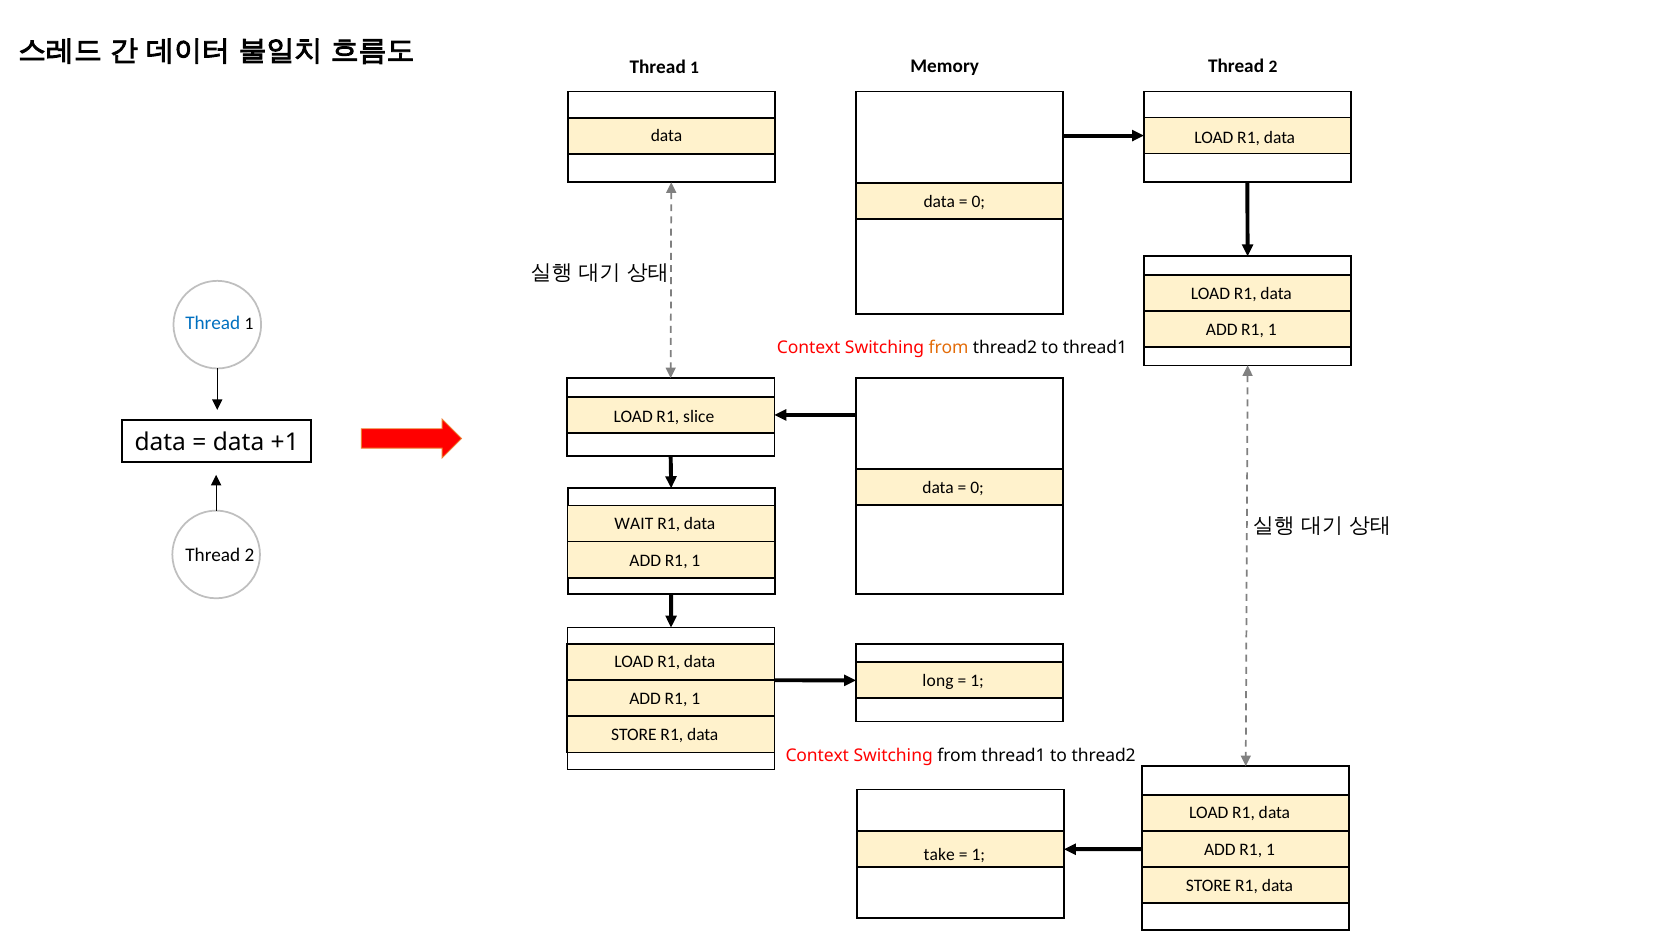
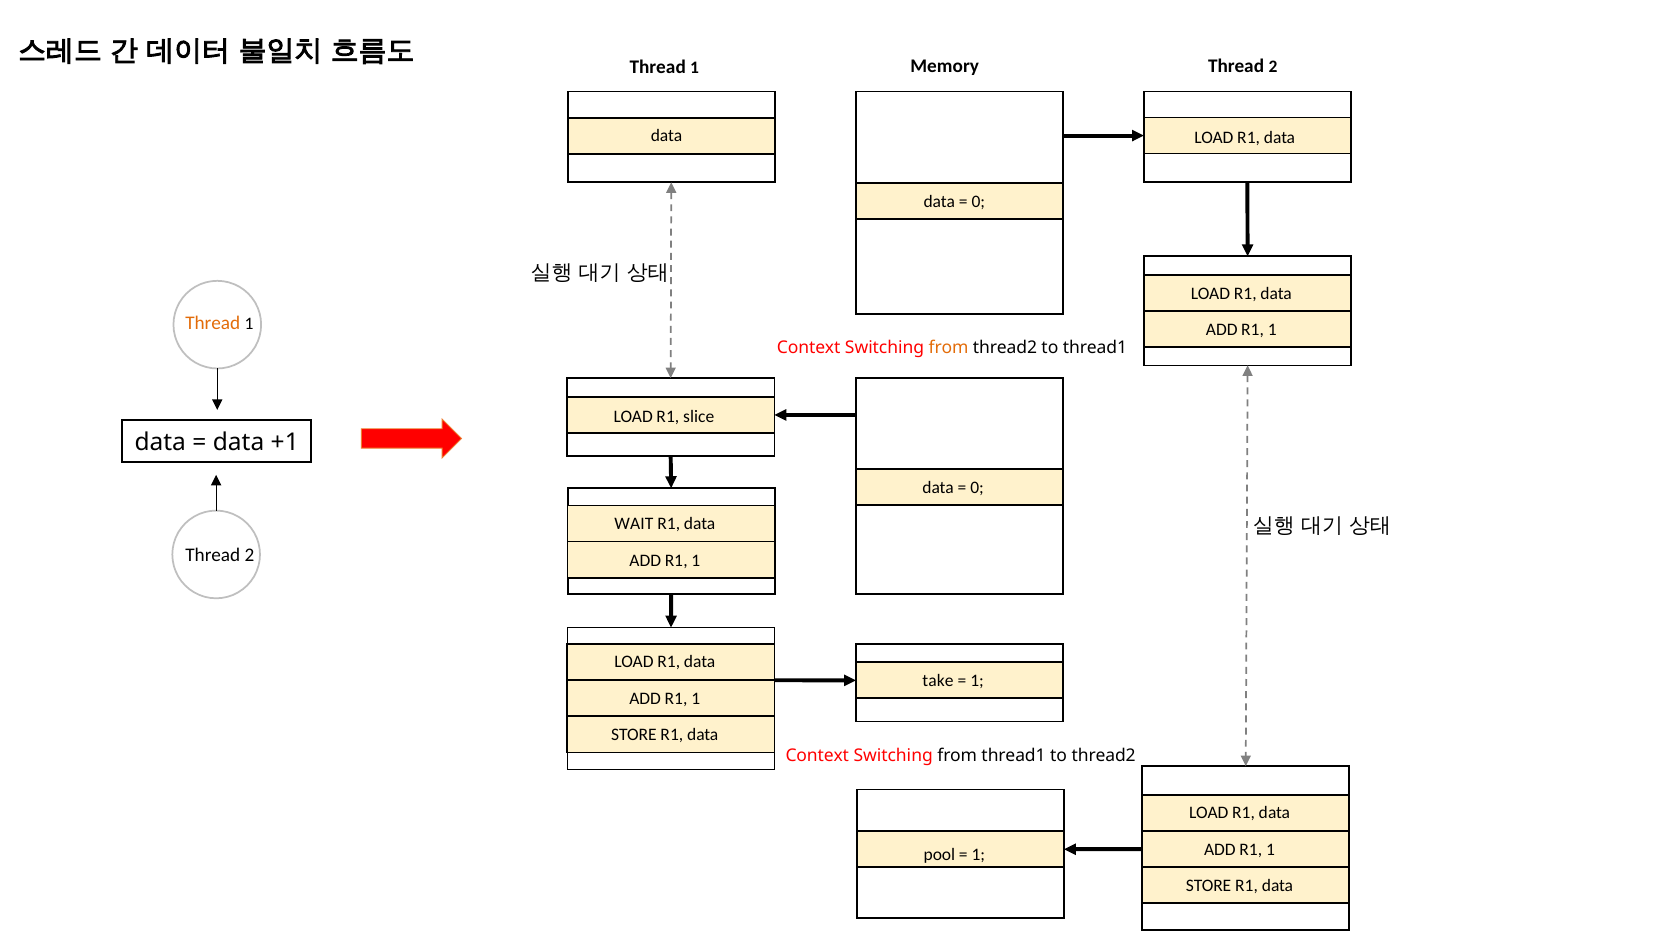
Thread colour: blue -> orange (213, 323)
long: long -> take (938, 681)
take: take -> pool (939, 855)
